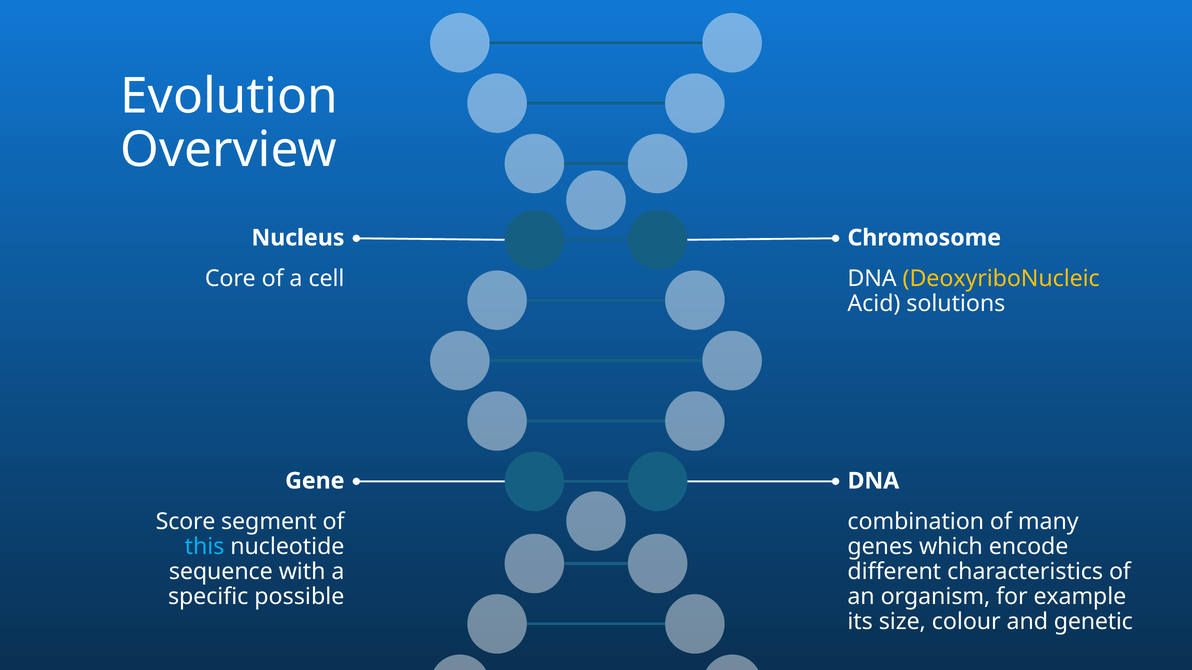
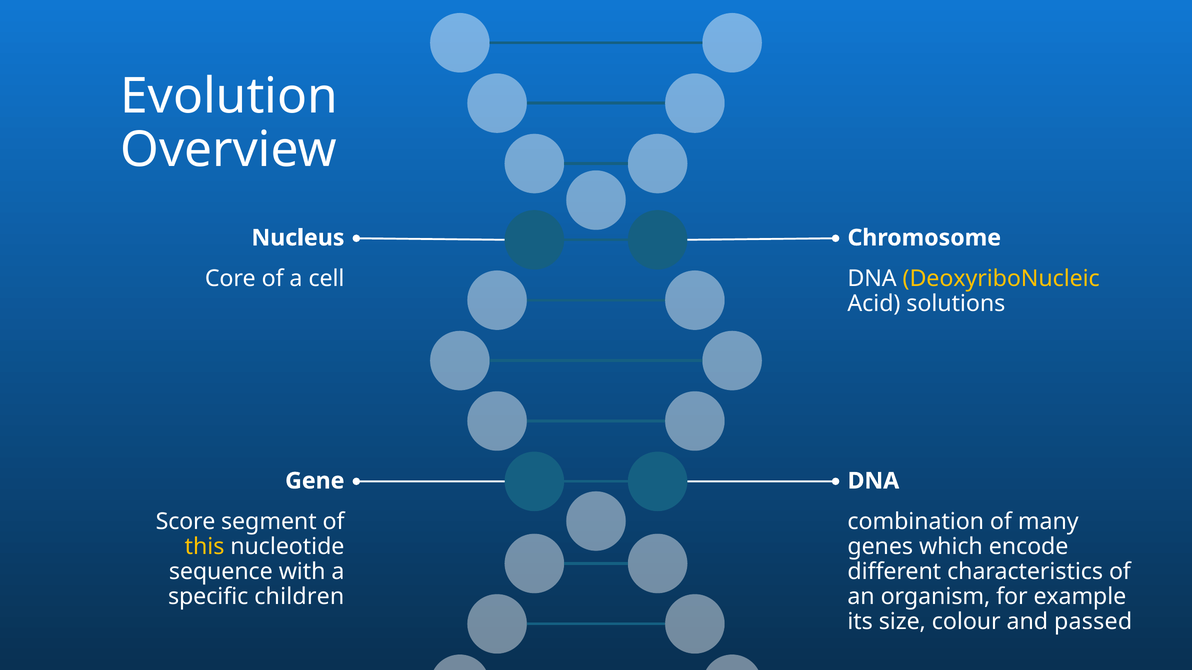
this colour: light blue -> yellow (205, 547)
possible: possible -> children (299, 597)
genetic: genetic -> passed (1093, 622)
